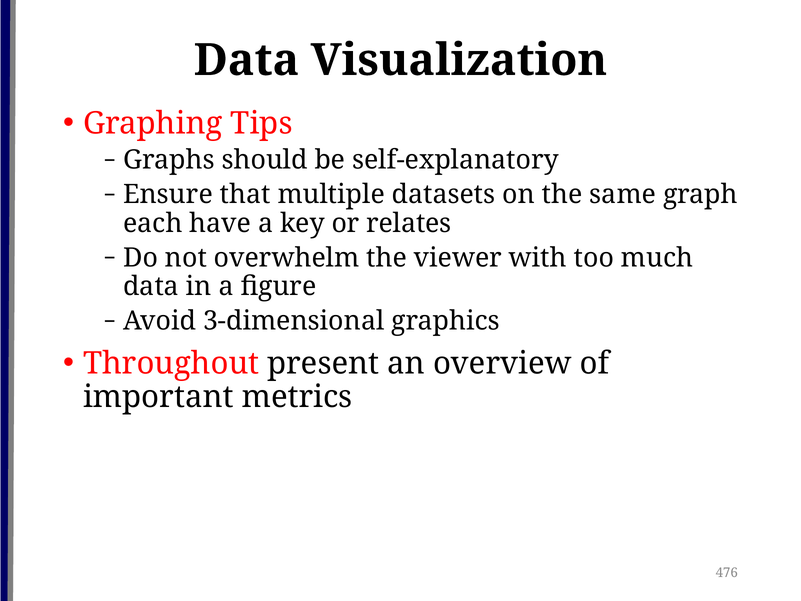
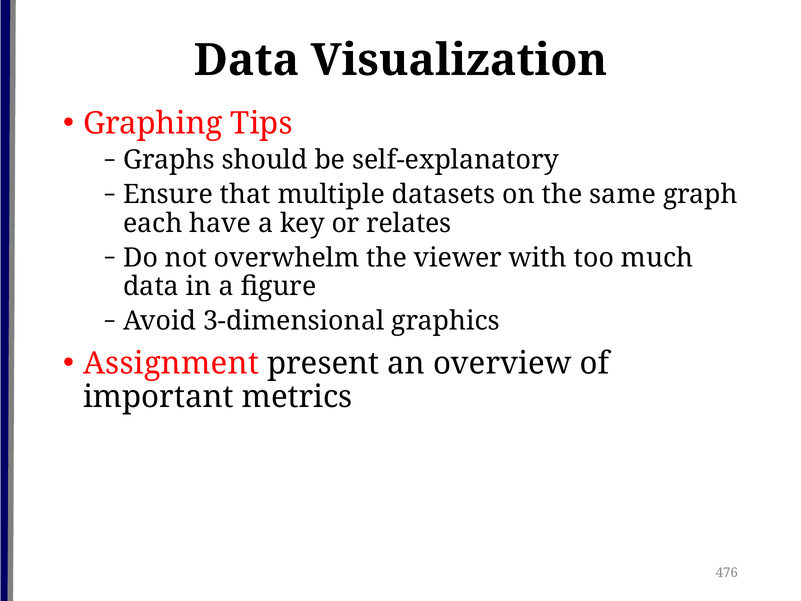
Throughout: Throughout -> Assignment (171, 363)
